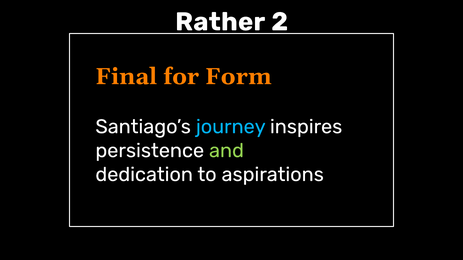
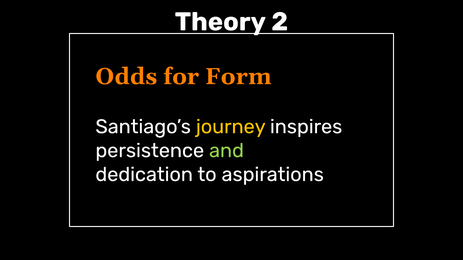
Rather: Rather -> Theory (220, 22)
Final: Final -> Odds (126, 77)
journey colour: light blue -> yellow (231, 127)
